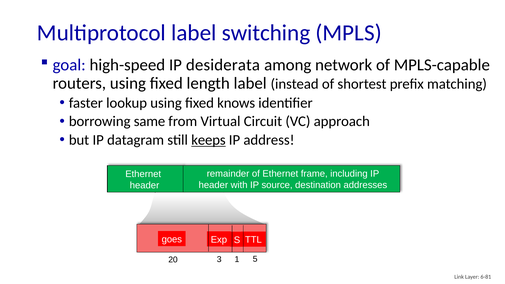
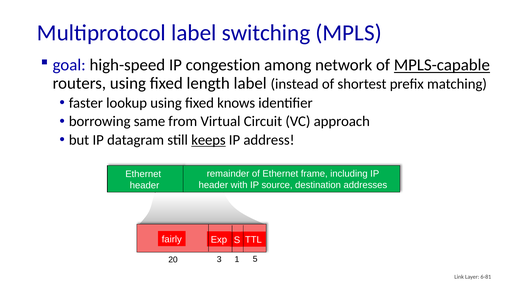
desiderata: desiderata -> congestion (223, 65)
MPLS-capable underline: none -> present (442, 65)
goes: goes -> fairly (172, 239)
